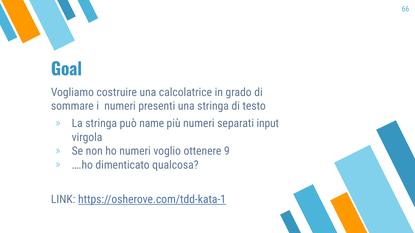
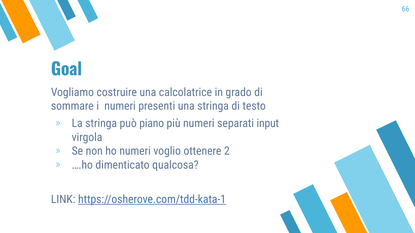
name: name -> piano (152, 124)
9: 9 -> 2 (227, 151)
